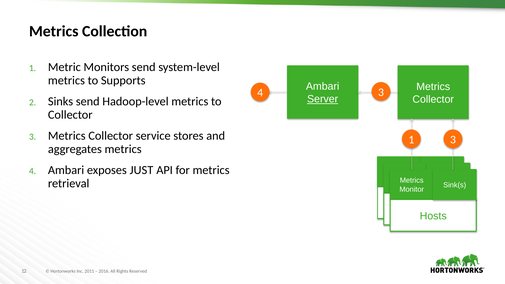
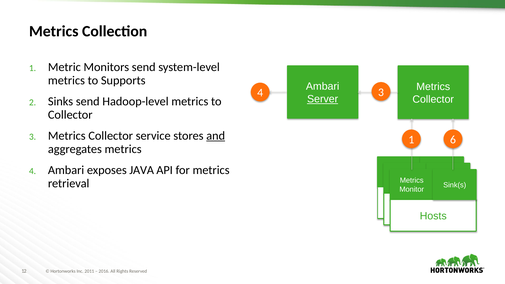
and underline: none -> present (216, 136)
1 3: 3 -> 6 (453, 140)
JUST: JUST -> JAVA (142, 170)
